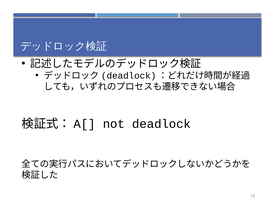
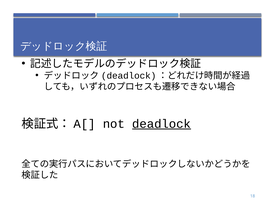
deadlock underline: none -> present (162, 124)
